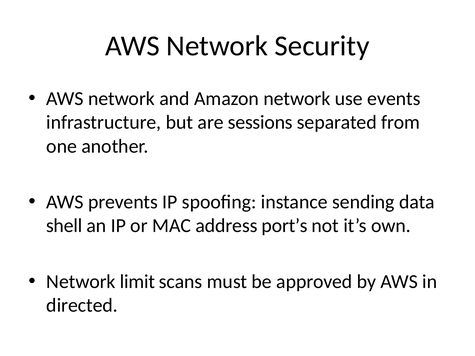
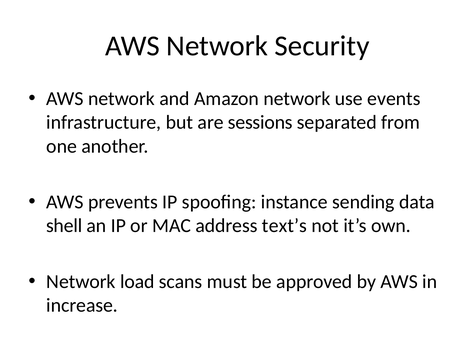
port’s: port’s -> text’s (284, 226)
limit: limit -> load (137, 282)
directed: directed -> increase (82, 306)
